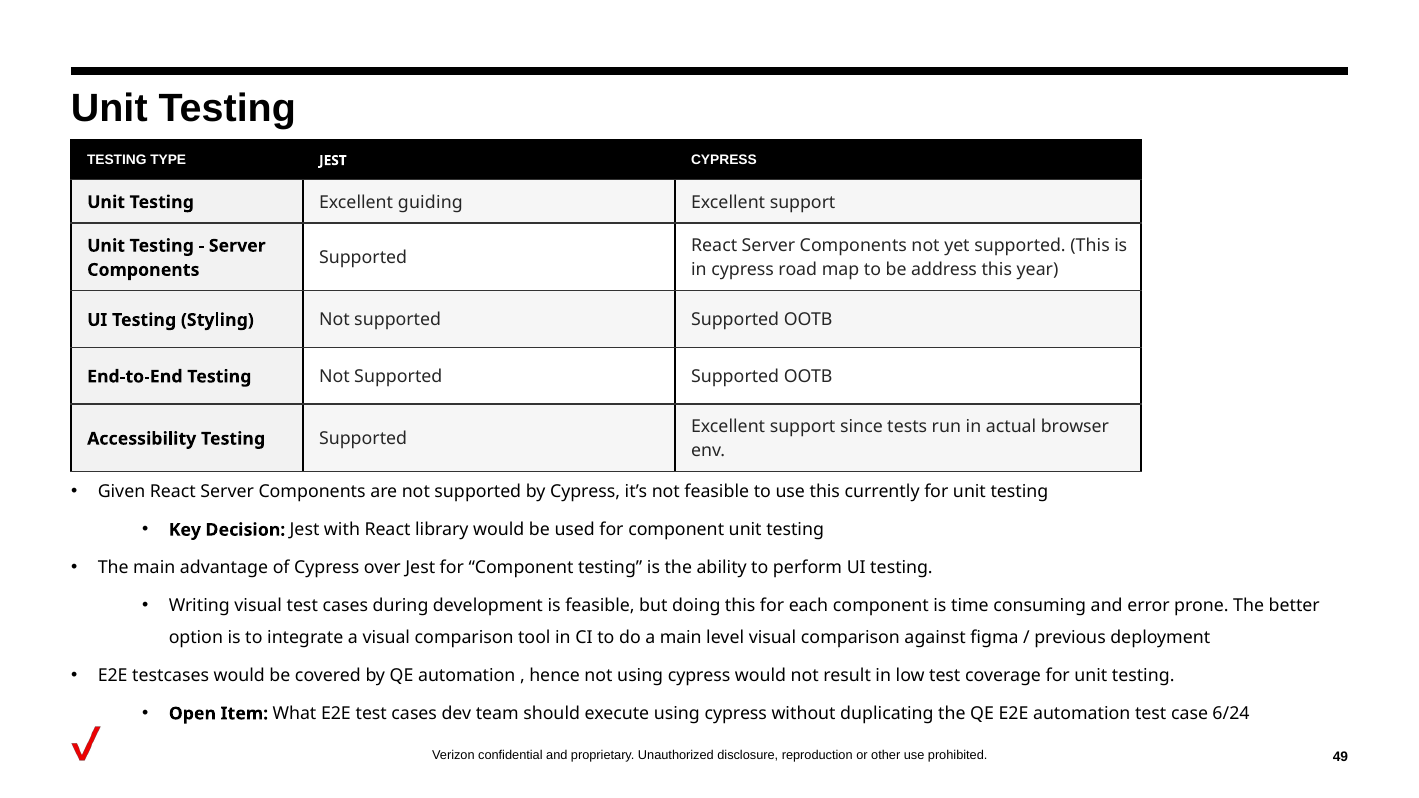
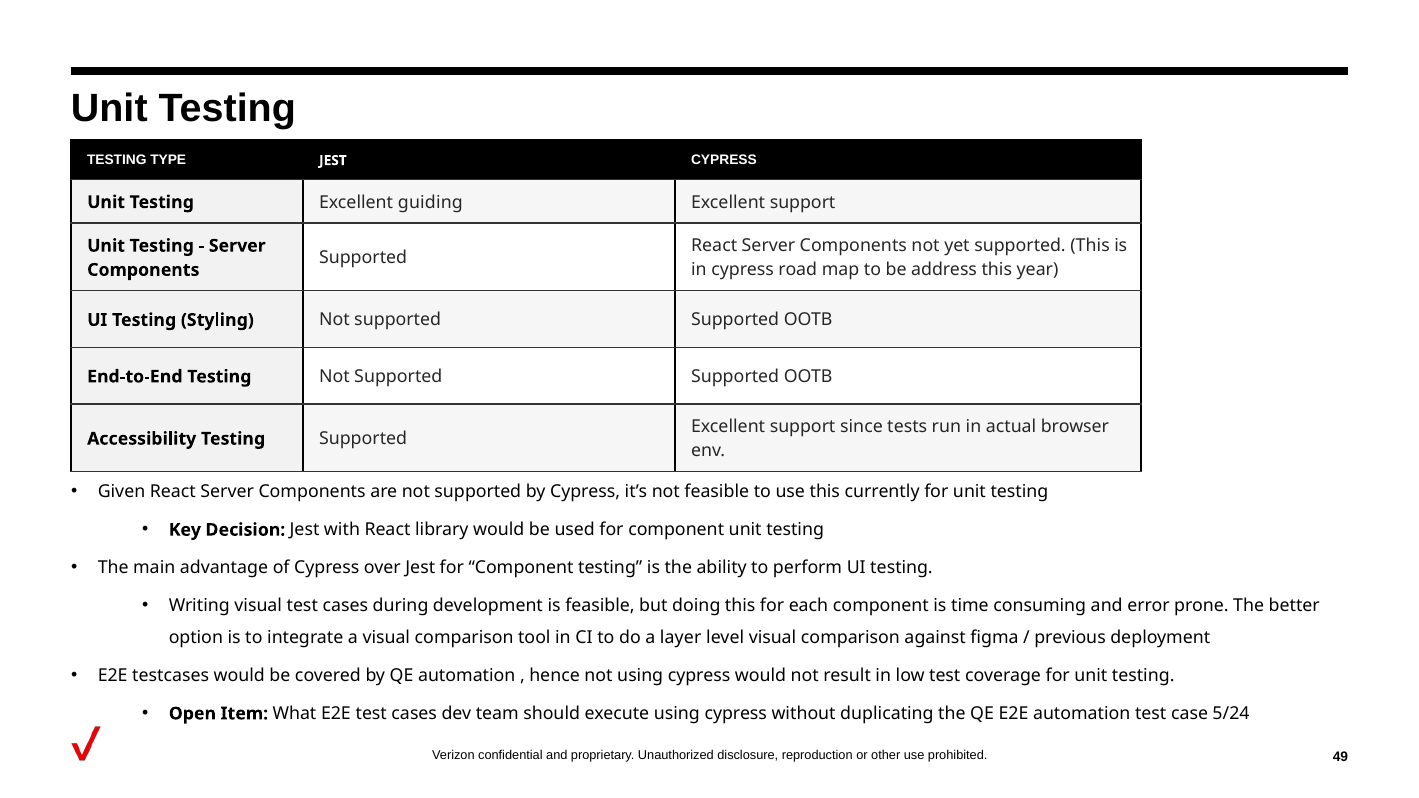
a main: main -> layer (681, 638)
6/24: 6/24 -> 5/24 (1231, 714)
